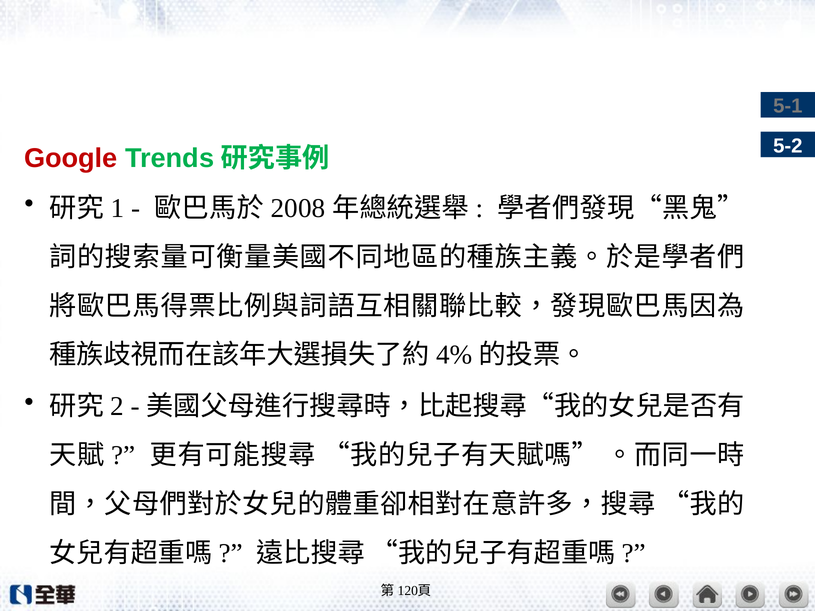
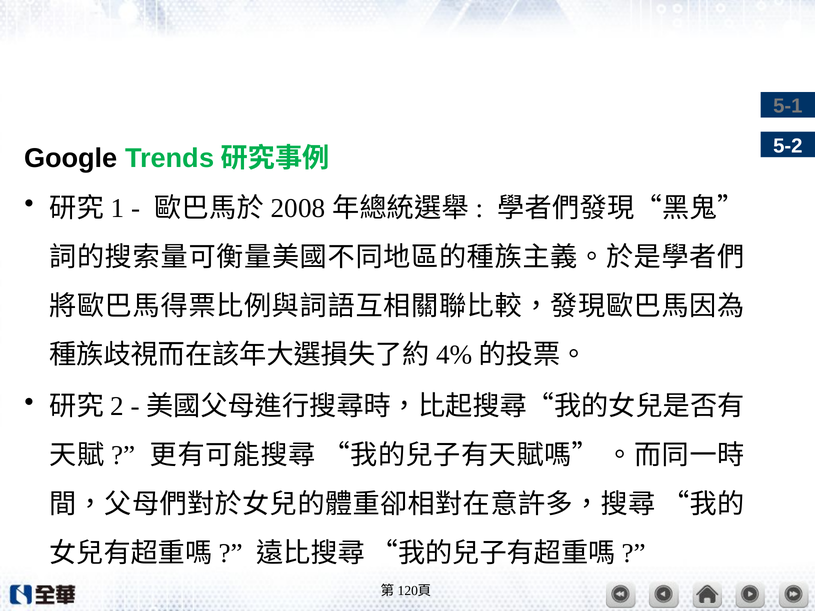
Google colour: red -> black (71, 158)
